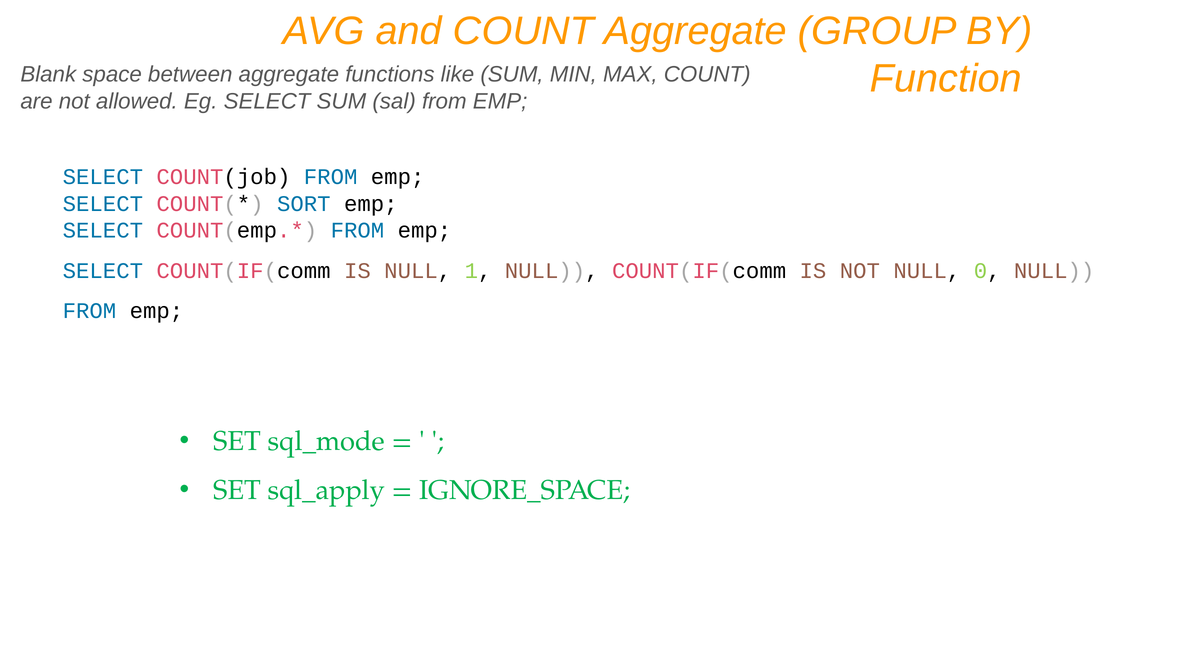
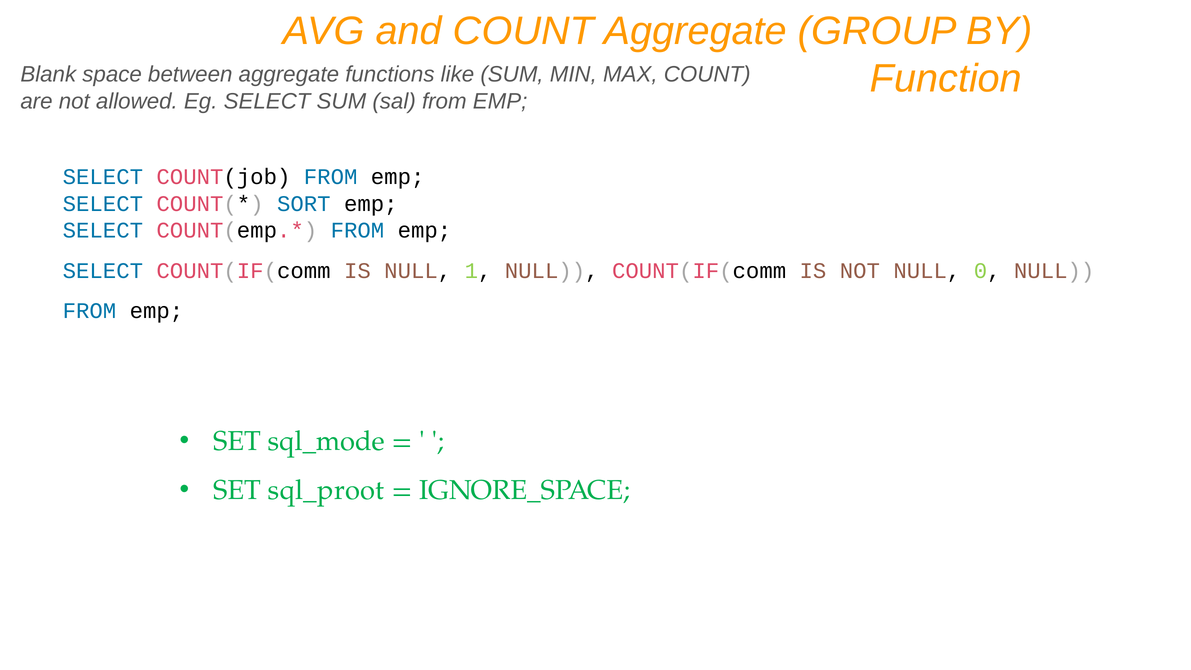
sql_apply: sql_apply -> sql_proot (326, 490)
